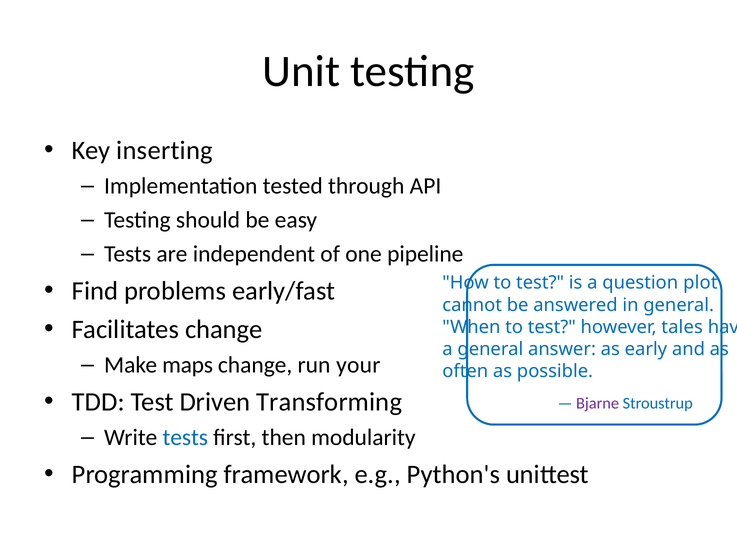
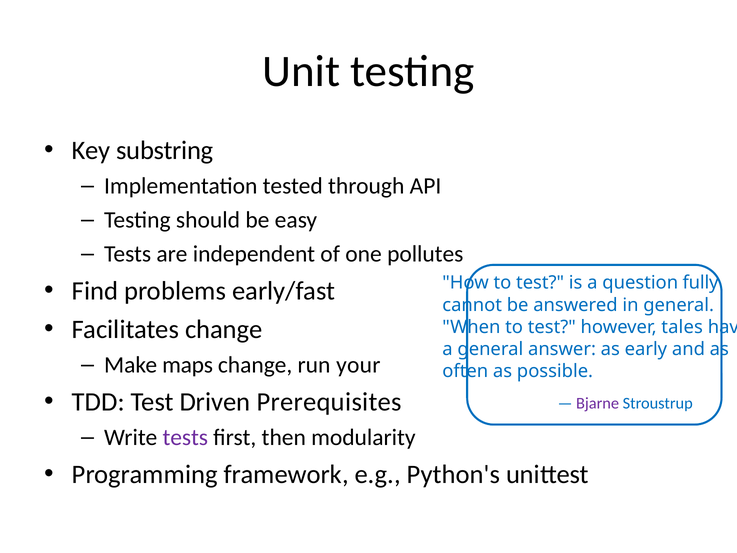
inserting: inserting -> substring (165, 150)
pipeline: pipeline -> pollutes (425, 254)
plot: plot -> fully (701, 283)
Transforming: Transforming -> Prerequisites (329, 402)
tests colour: blue -> purple (185, 437)
